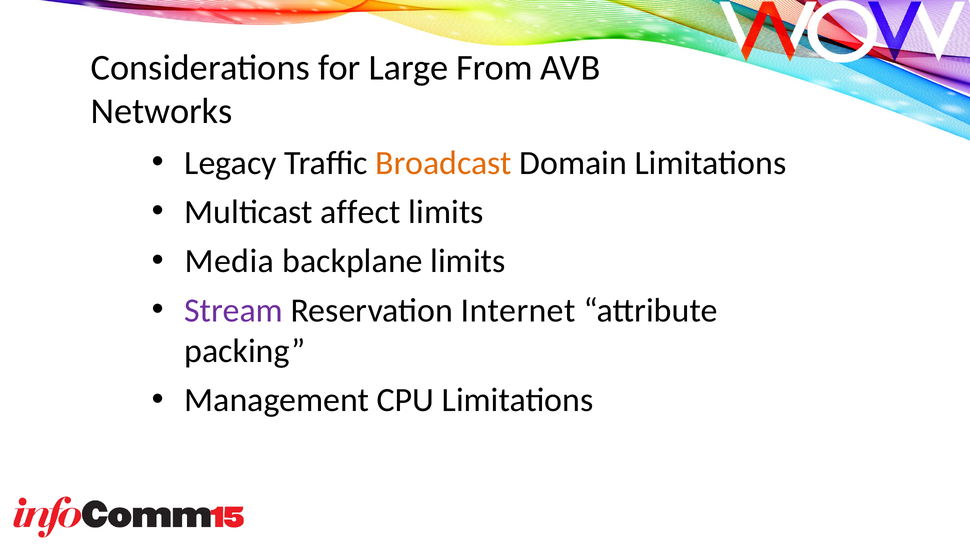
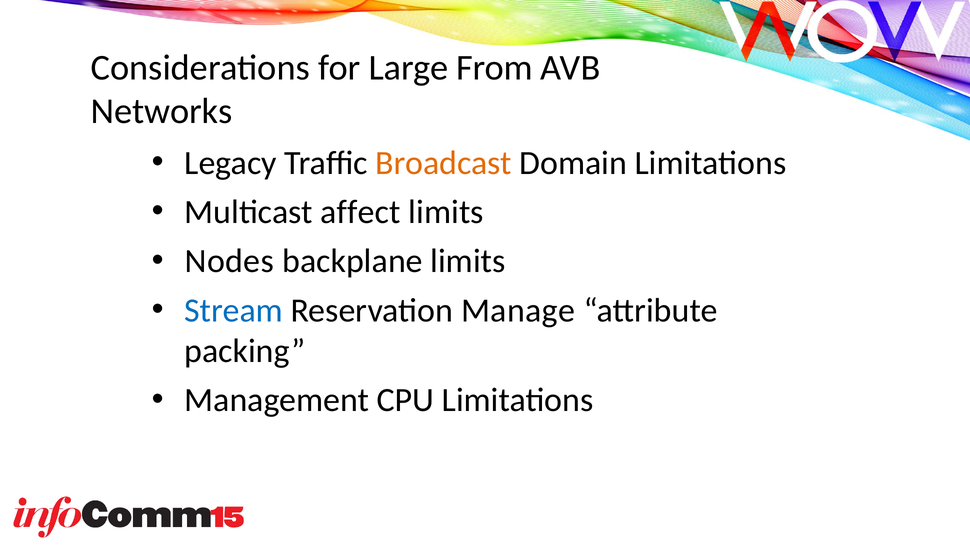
Media: Media -> Nodes (229, 261)
Stream colour: purple -> blue (234, 311)
Internet: Internet -> Manage (518, 311)
